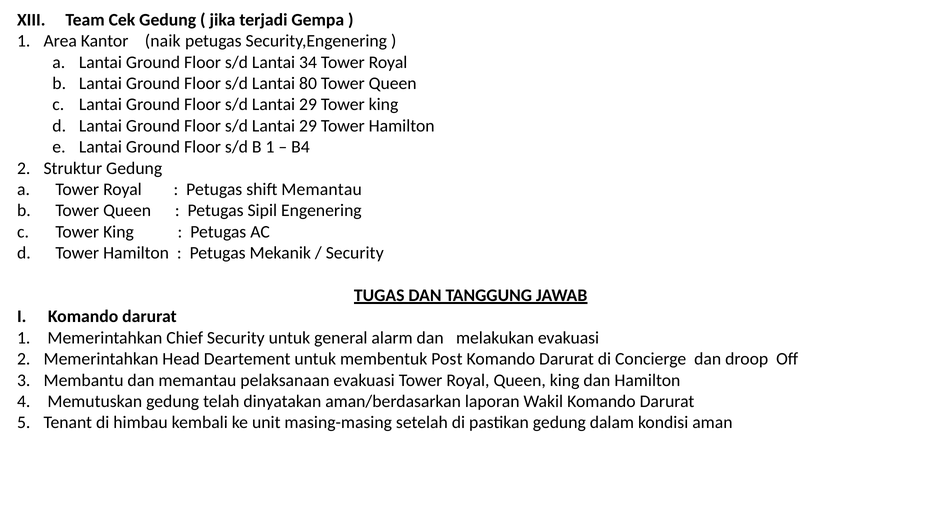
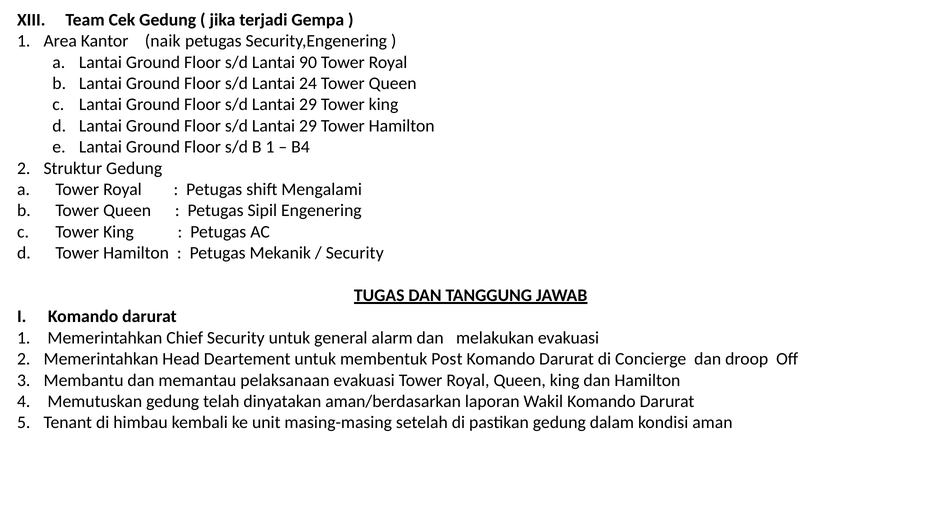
34: 34 -> 90 (308, 62)
80: 80 -> 24 (308, 83)
shift Memantau: Memantau -> Mengalami (322, 189)
